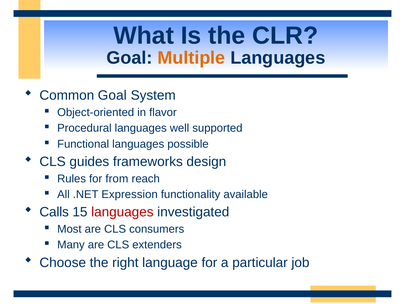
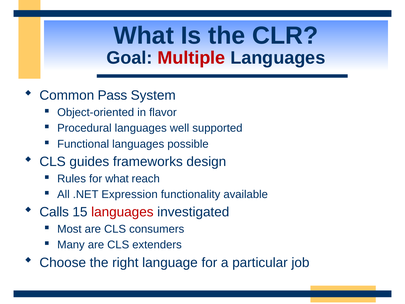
Multiple colour: orange -> red (191, 58)
Common Goal: Goal -> Pass (112, 95)
for from: from -> what (117, 179)
